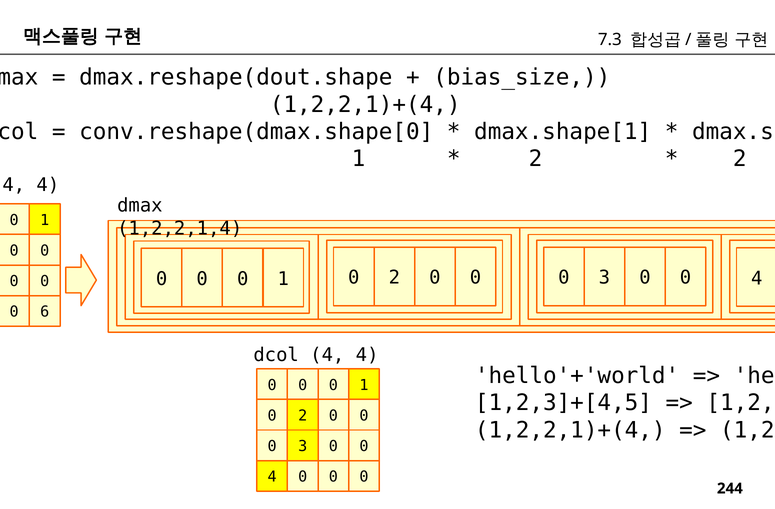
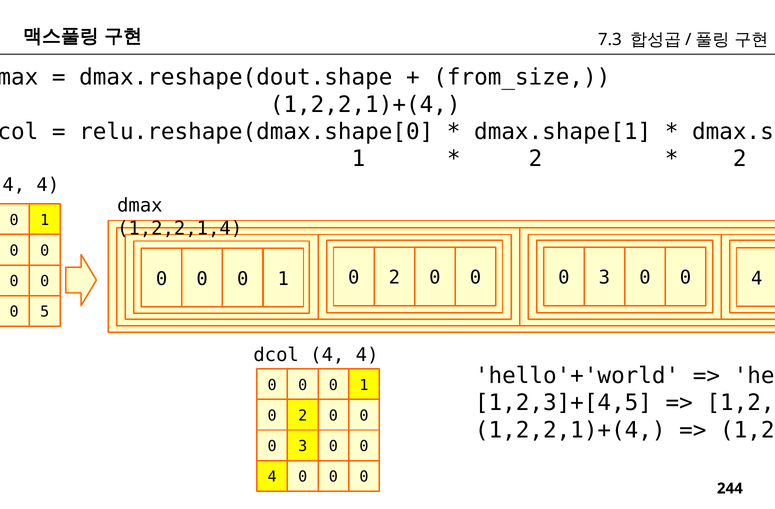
bias_size: bias_size -> from_size (522, 78)
conv.reshape(dmax.shape[0: conv.reshape(dmax.shape[0 -> relu.reshape(dmax.shape[0 (256, 132)
6: 6 -> 5 (45, 312)
